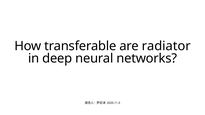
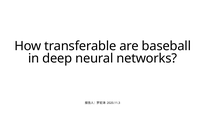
radiator: radiator -> baseball (166, 46)
